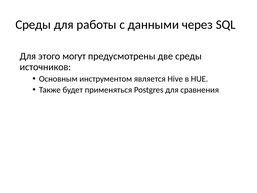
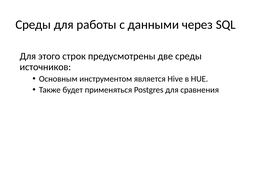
могут: могут -> строк (74, 56)
